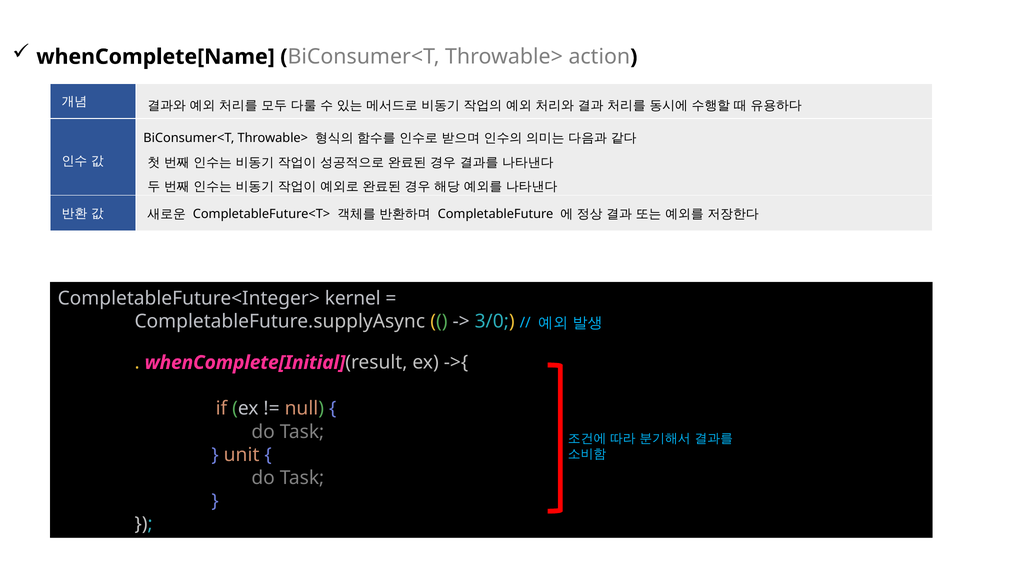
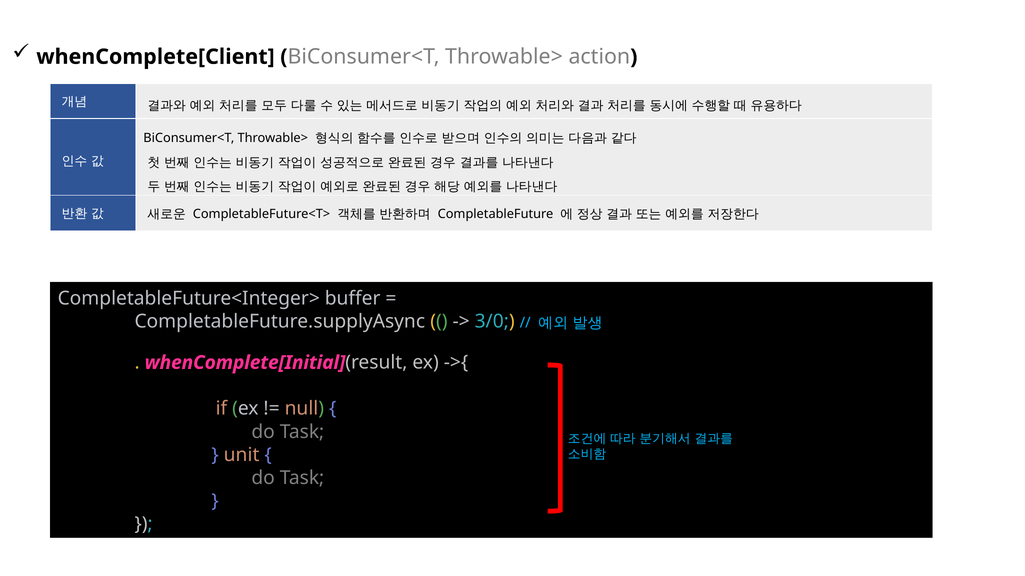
whenComplete[Name: whenComplete[Name -> whenComplete[Client (156, 57)
kernel: kernel -> buffer (353, 299)
